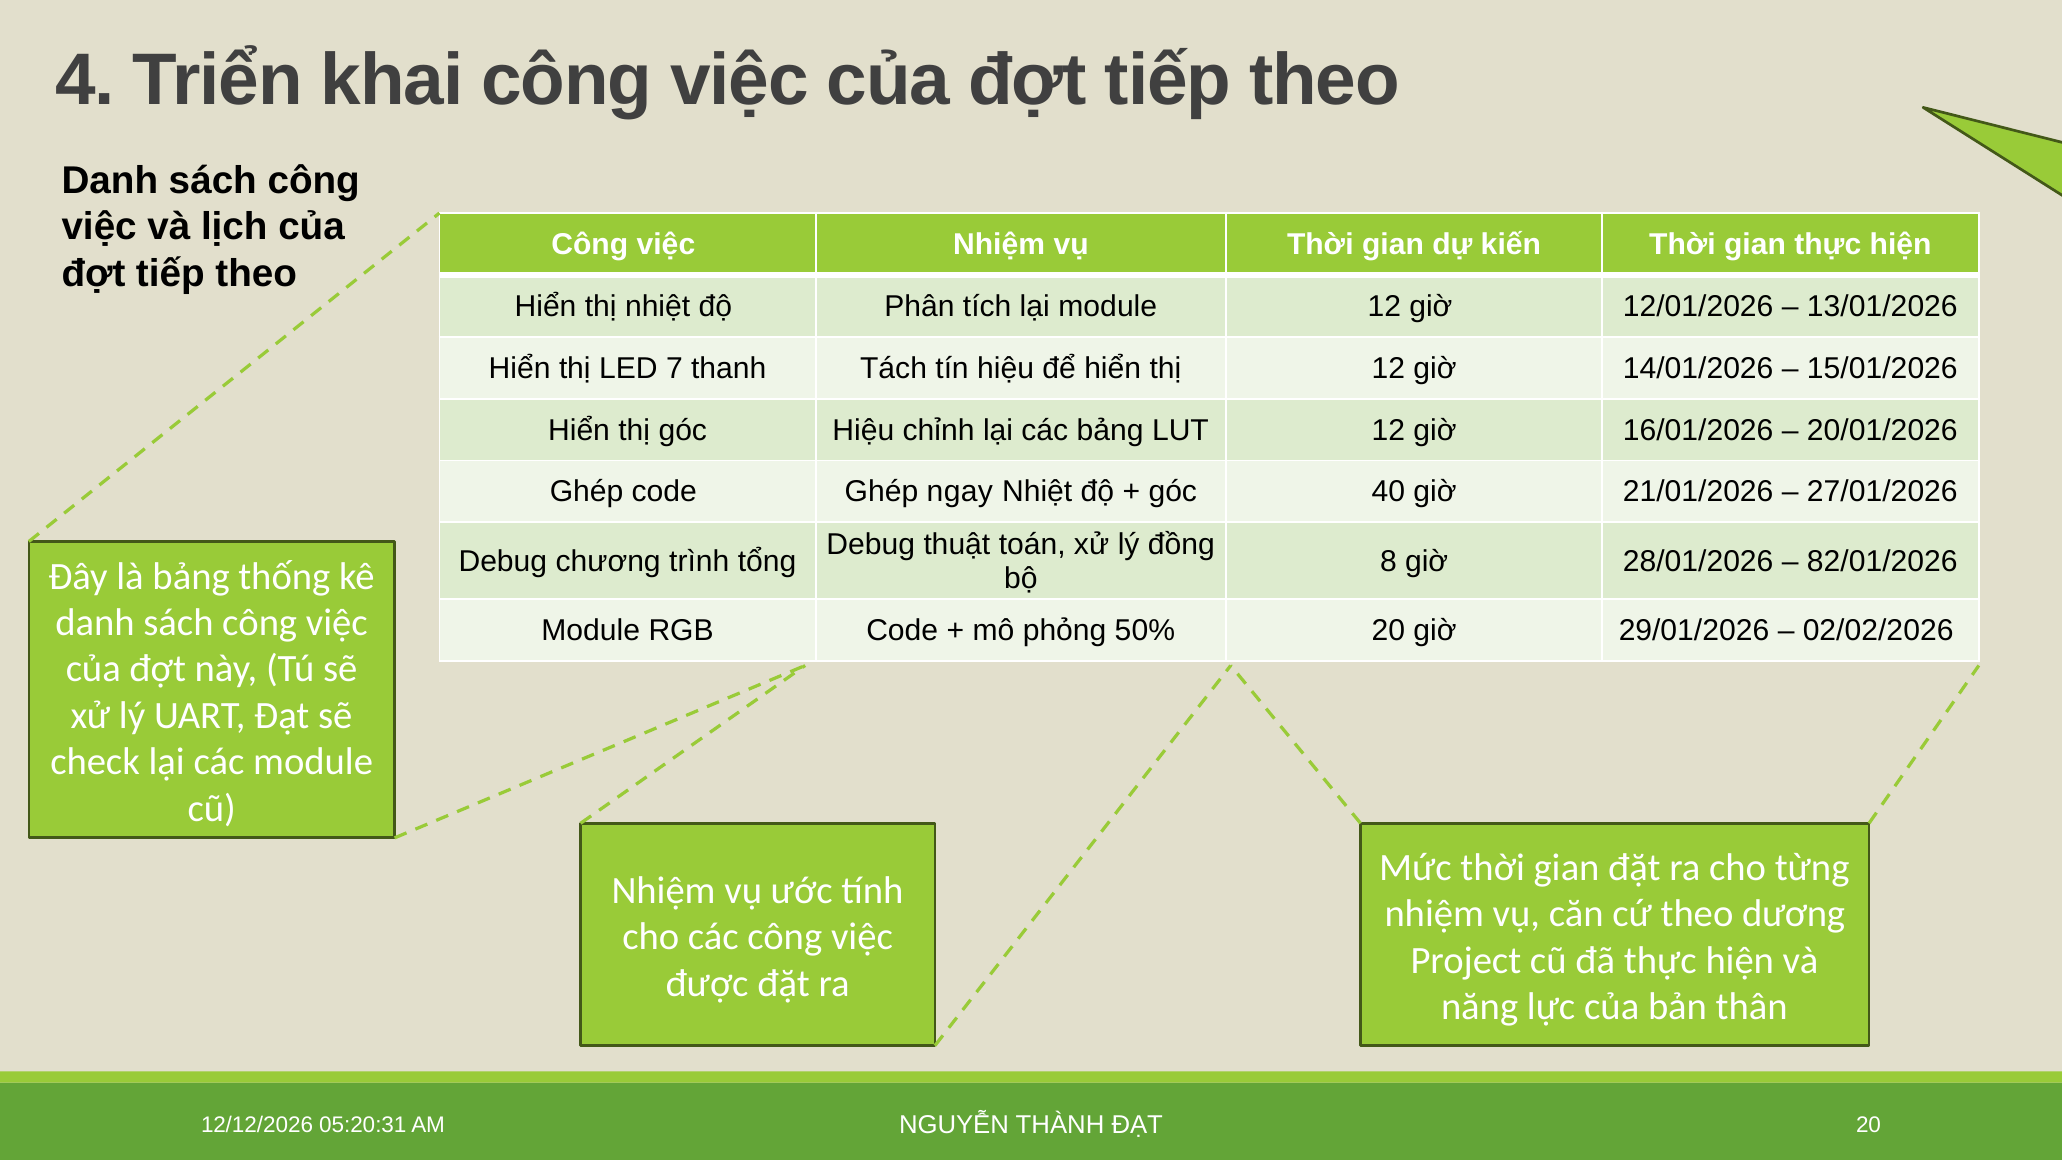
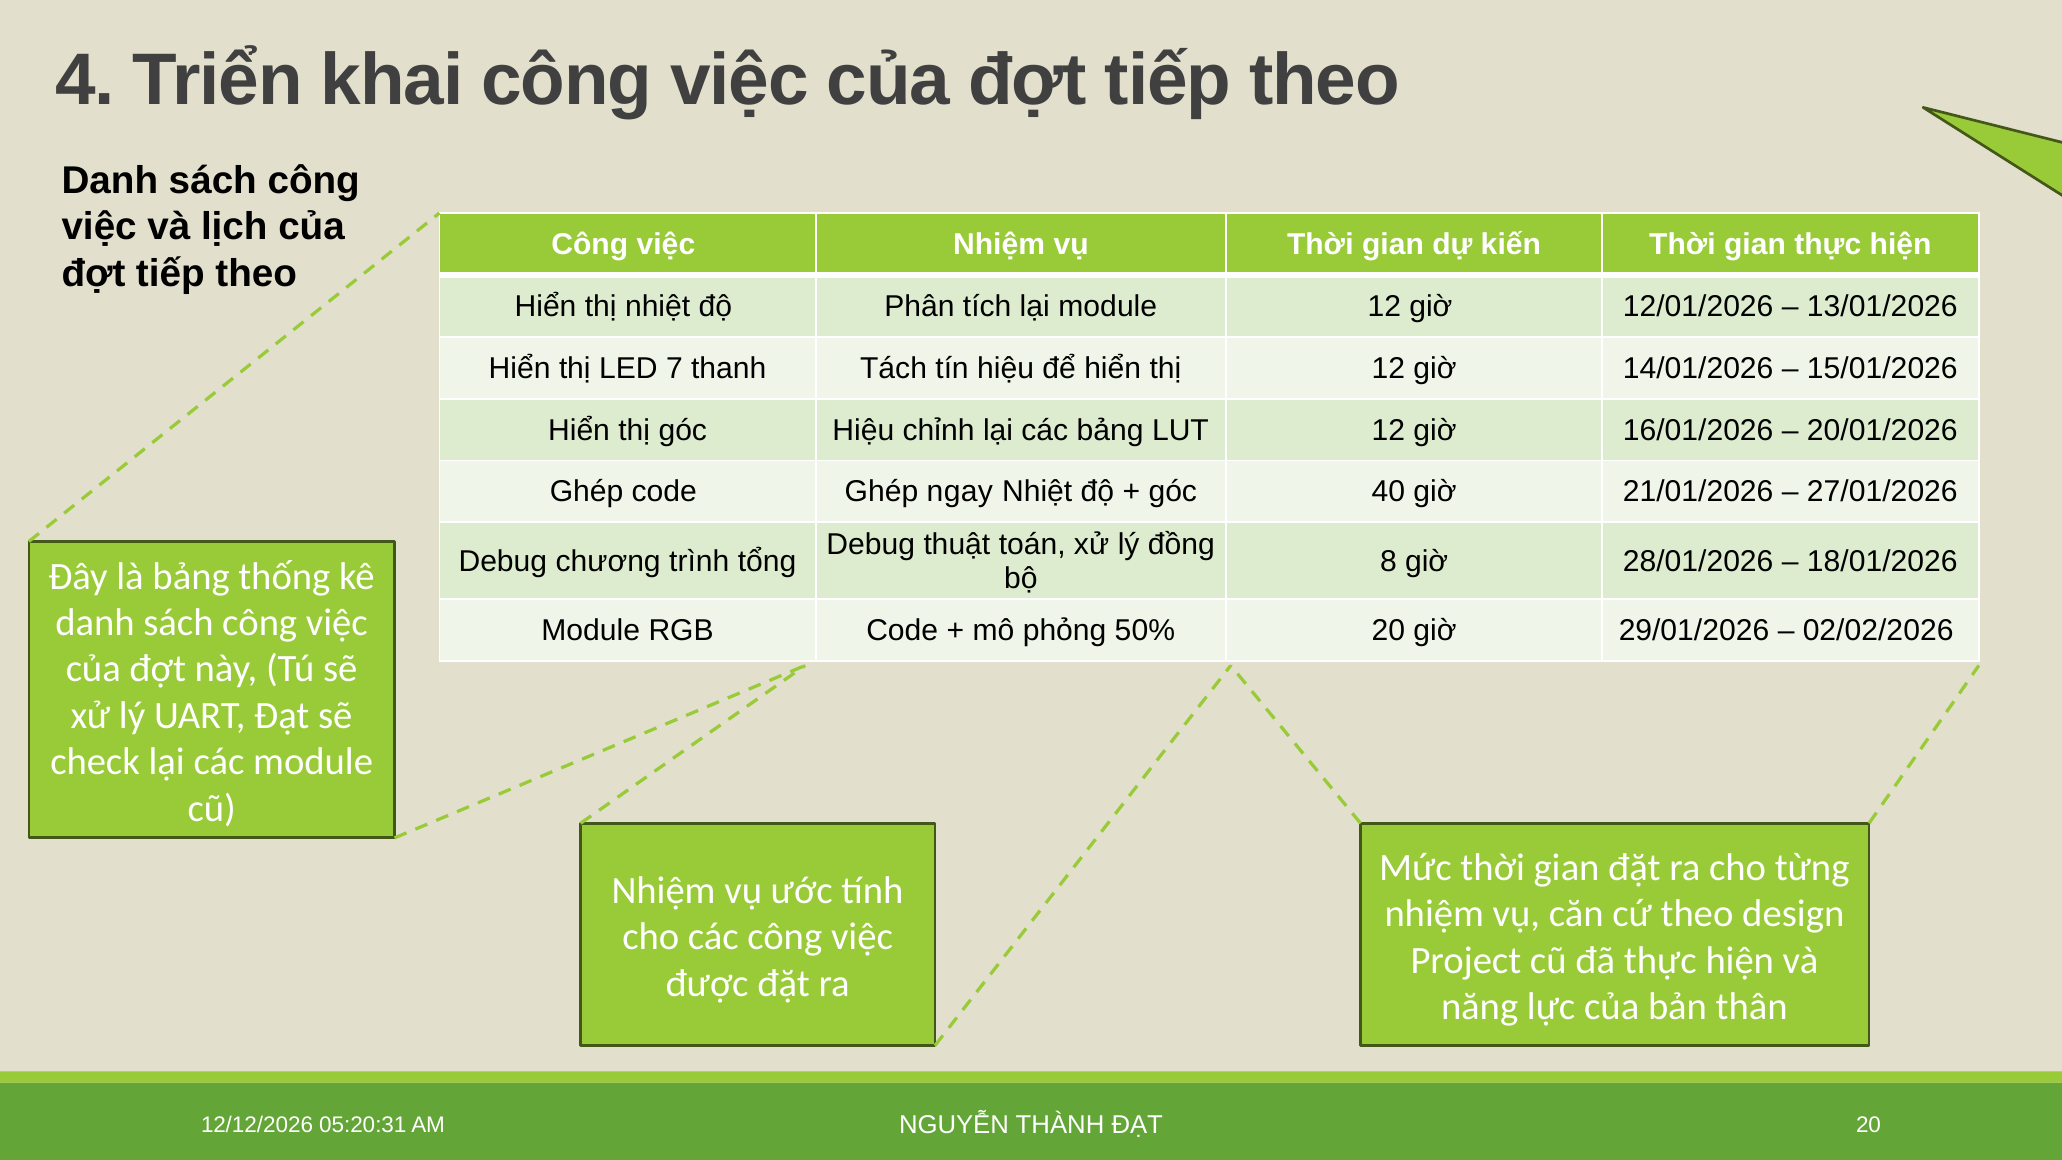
82/01/2026: 82/01/2026 -> 18/01/2026 (1882, 561)
dương: dương -> design (1793, 914)
